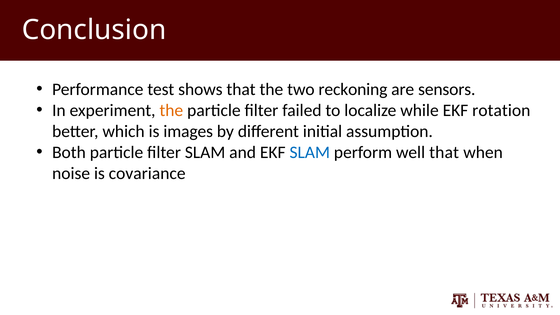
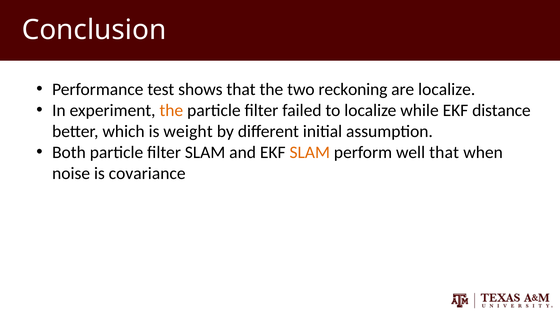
are sensors: sensors -> localize (447, 89)
rotation: rotation -> distance (501, 110)
images: images -> weight (188, 131)
SLAM colour: blue -> orange (310, 152)
